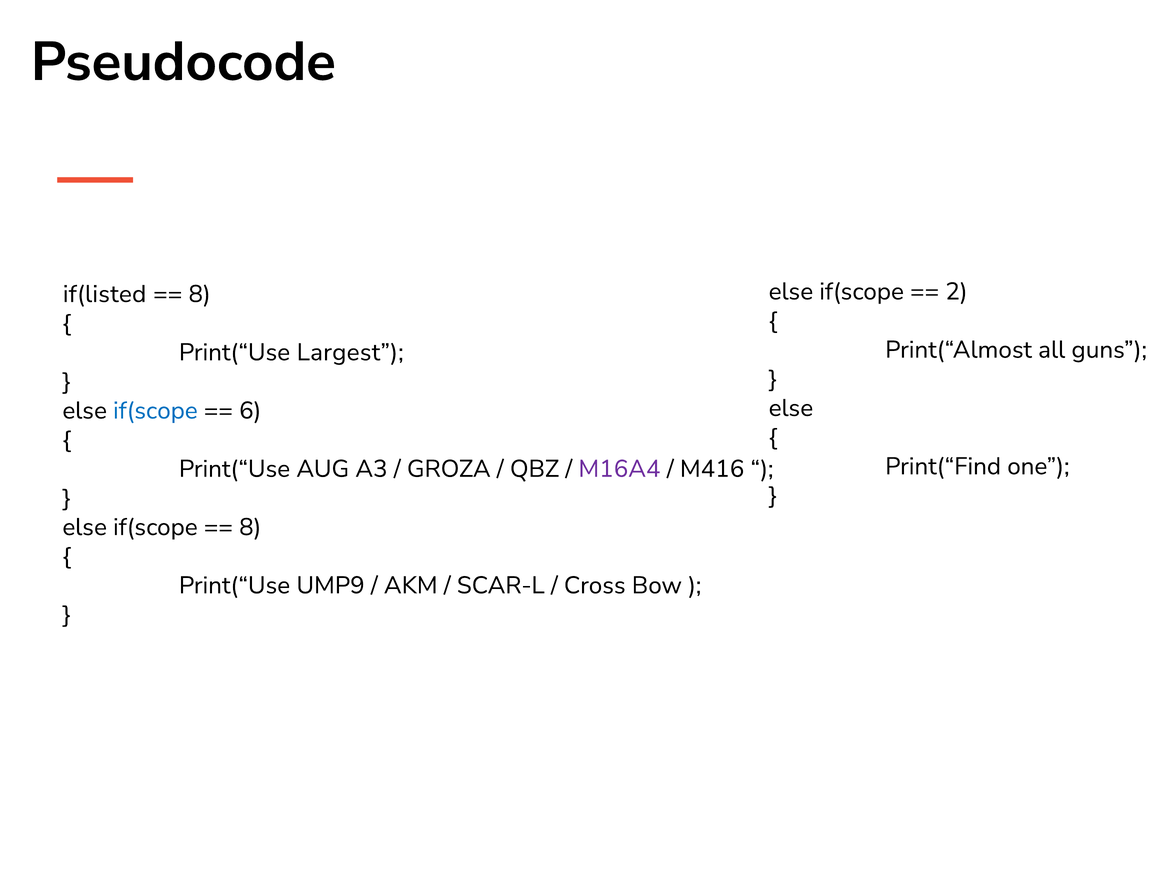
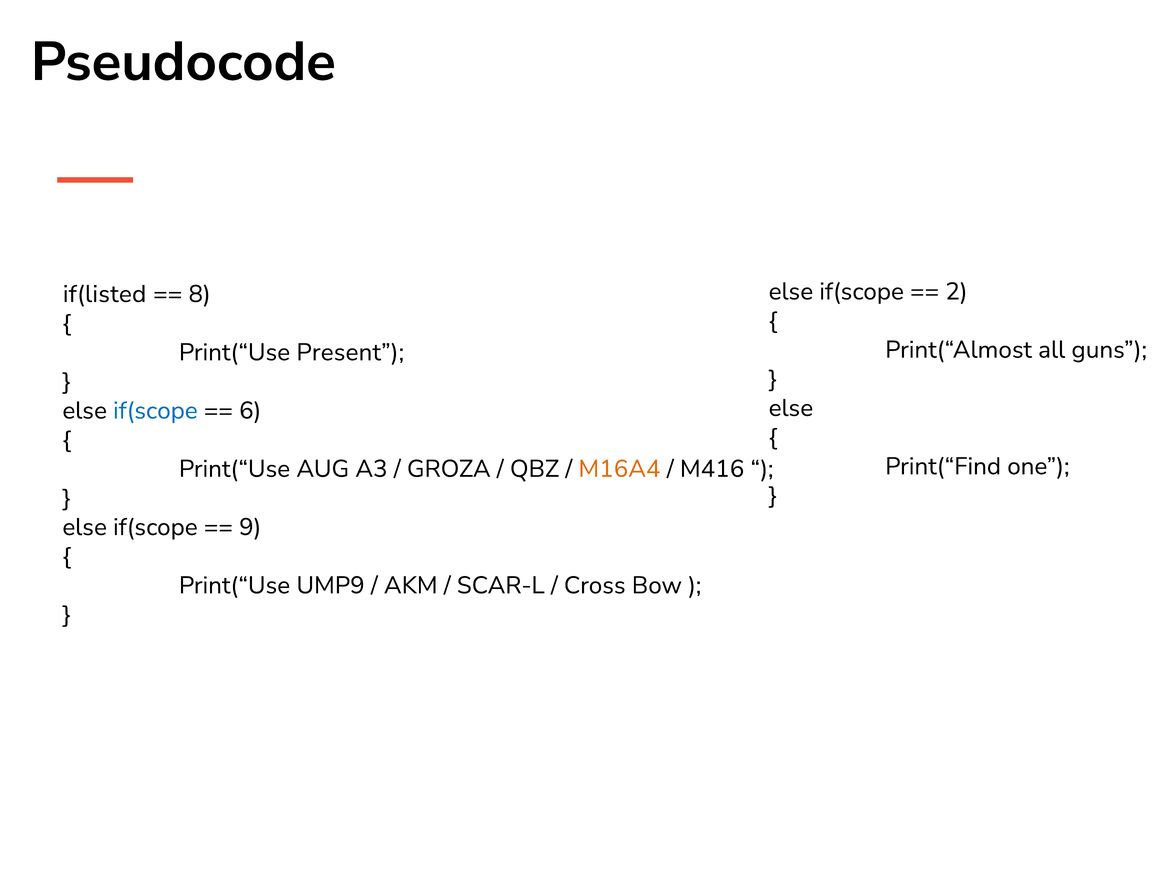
Largest: Largest -> Present (350, 352)
M16A4 colour: purple -> orange (619, 469)
8: 8 -> 9 (250, 527)
